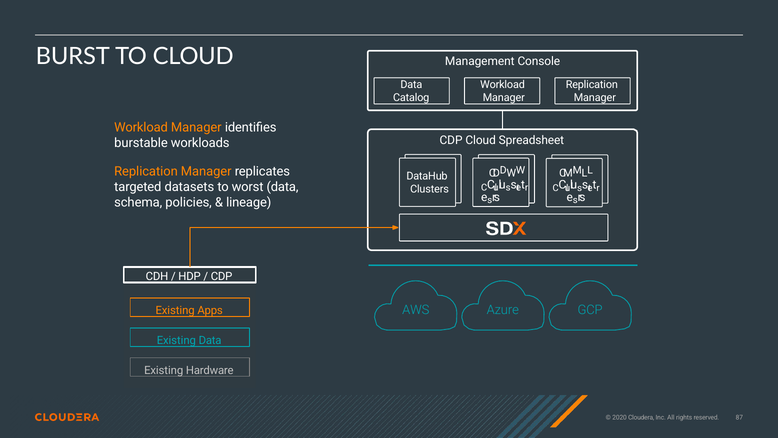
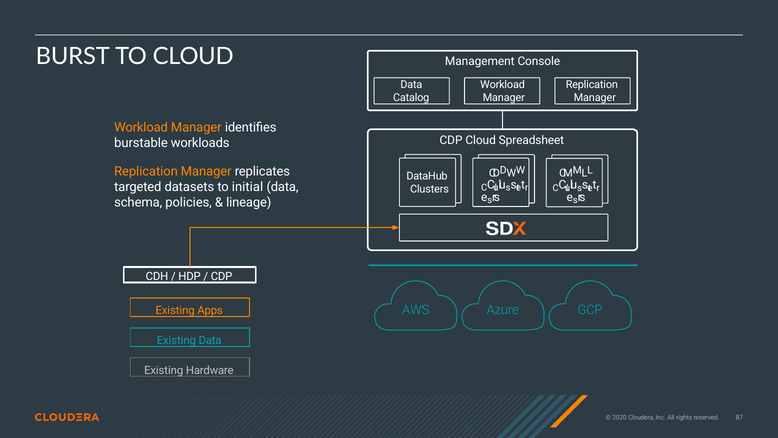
worst: worst -> initial (247, 187)
